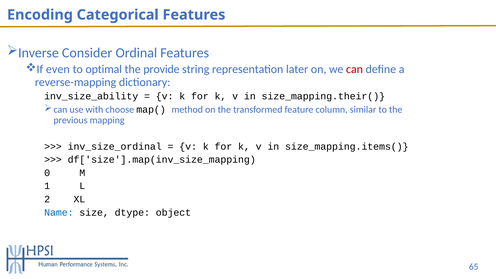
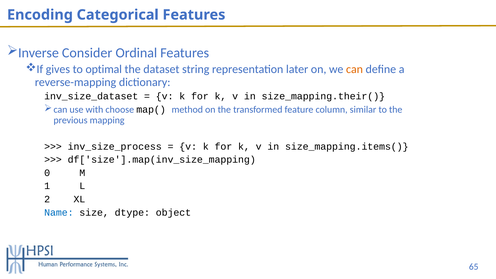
even: even -> gives (58, 69)
provide: provide -> dataset (161, 69)
can colour: red -> orange (355, 69)
inv_size_ability: inv_size_ability -> inv_size_dataset (91, 96)
inv_size_ordinal: inv_size_ordinal -> inv_size_process (115, 147)
